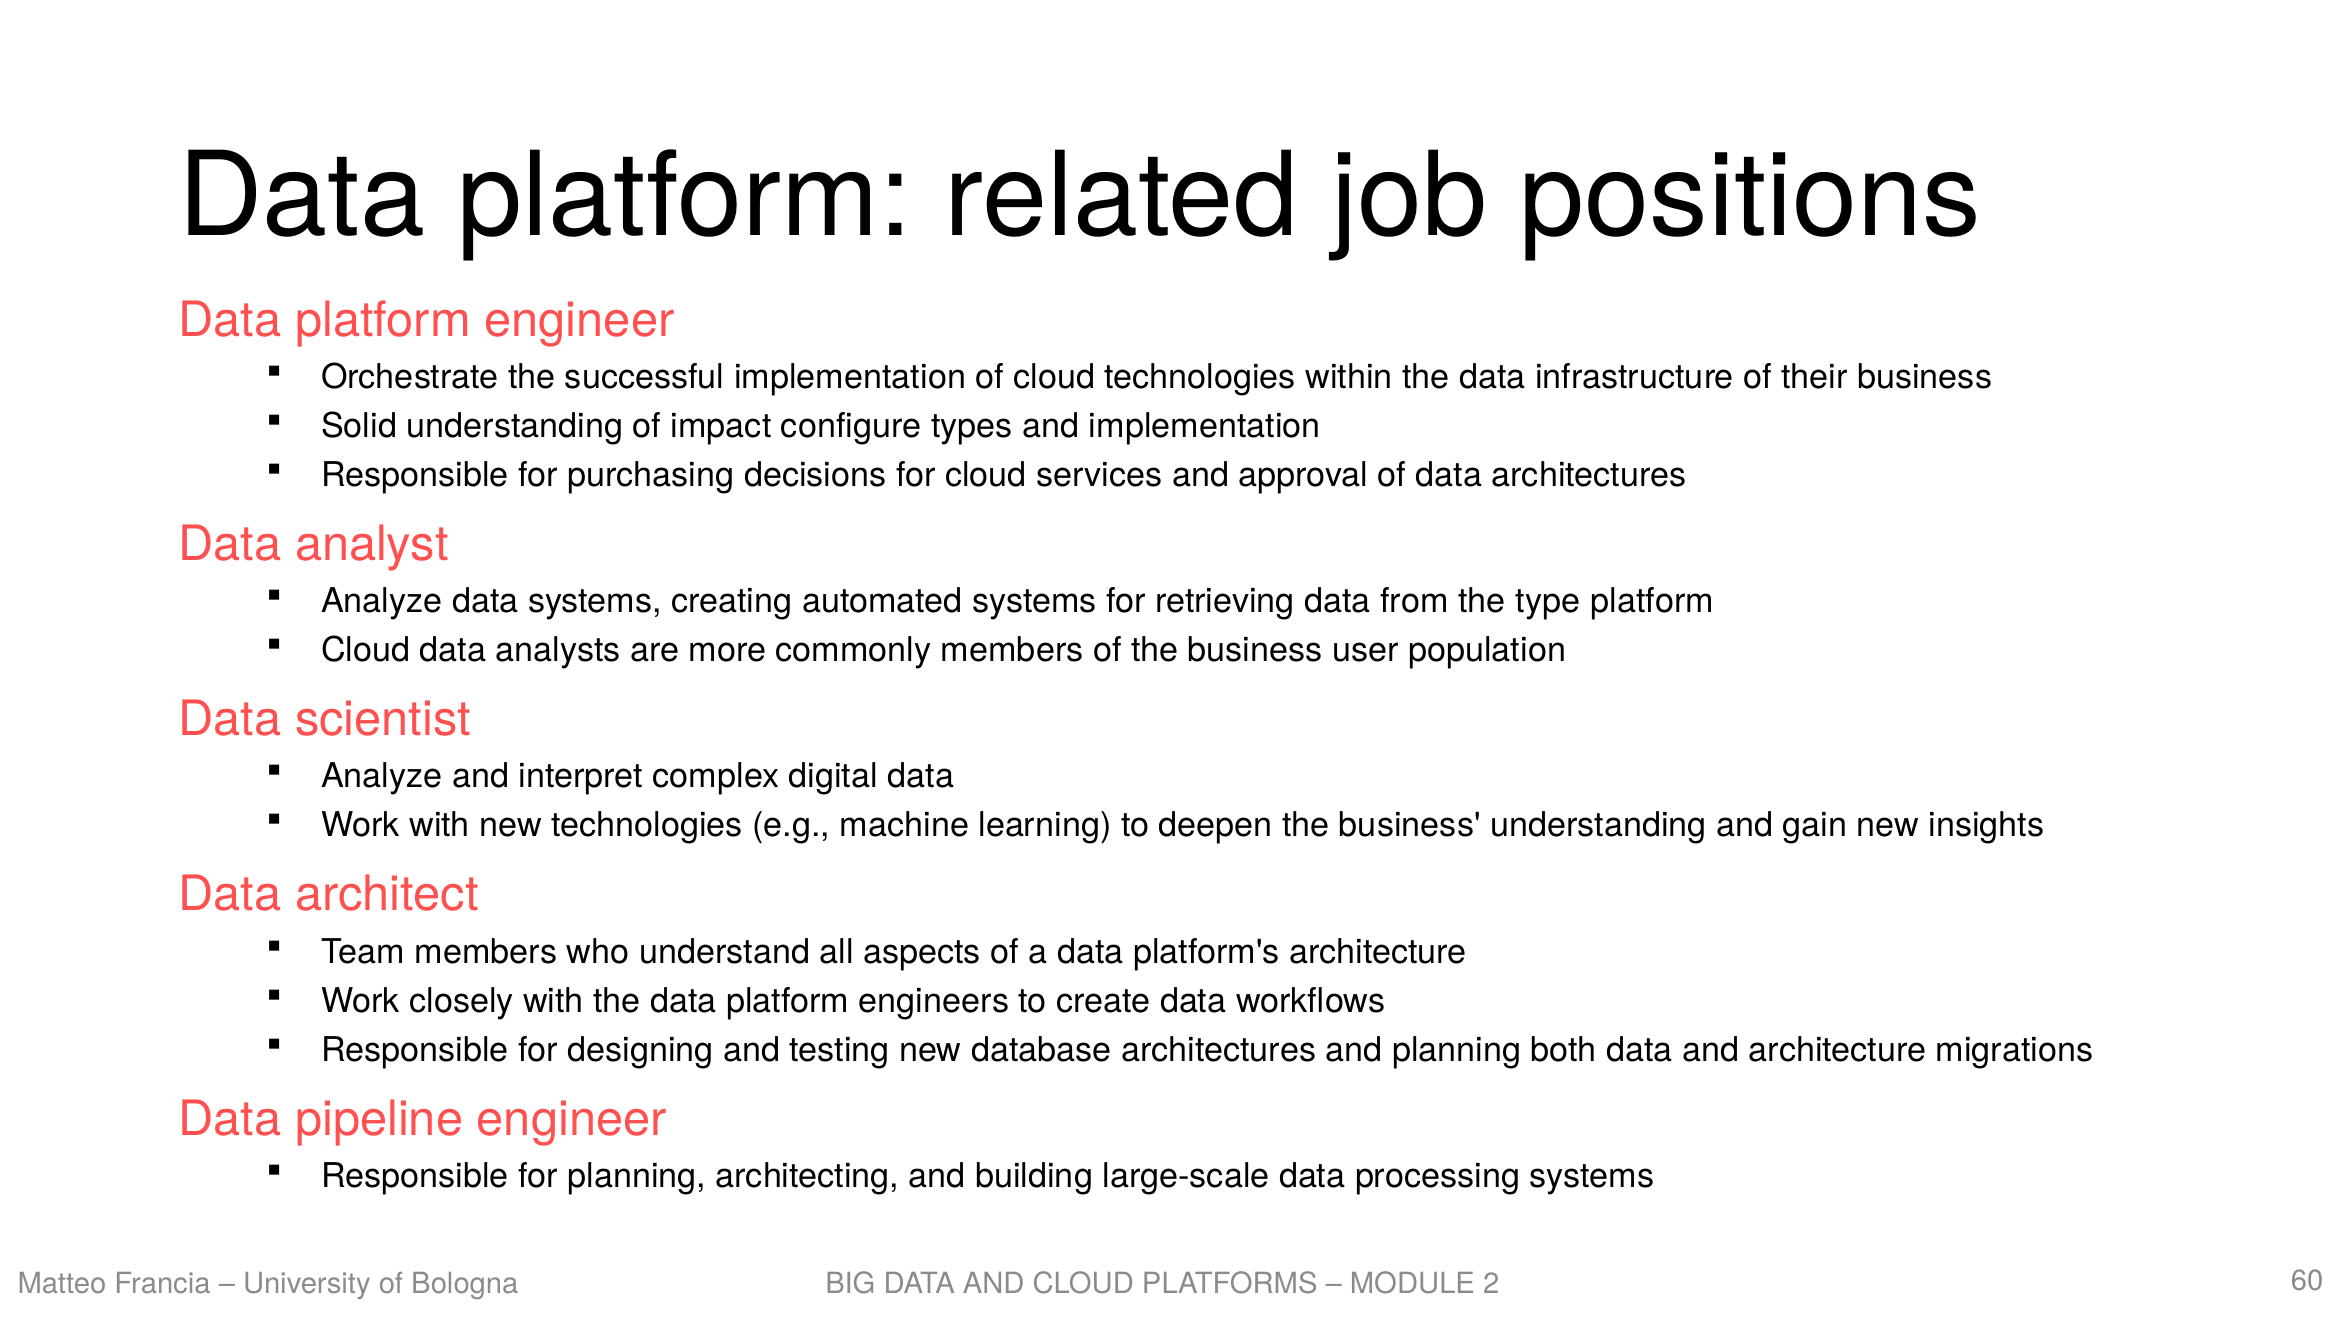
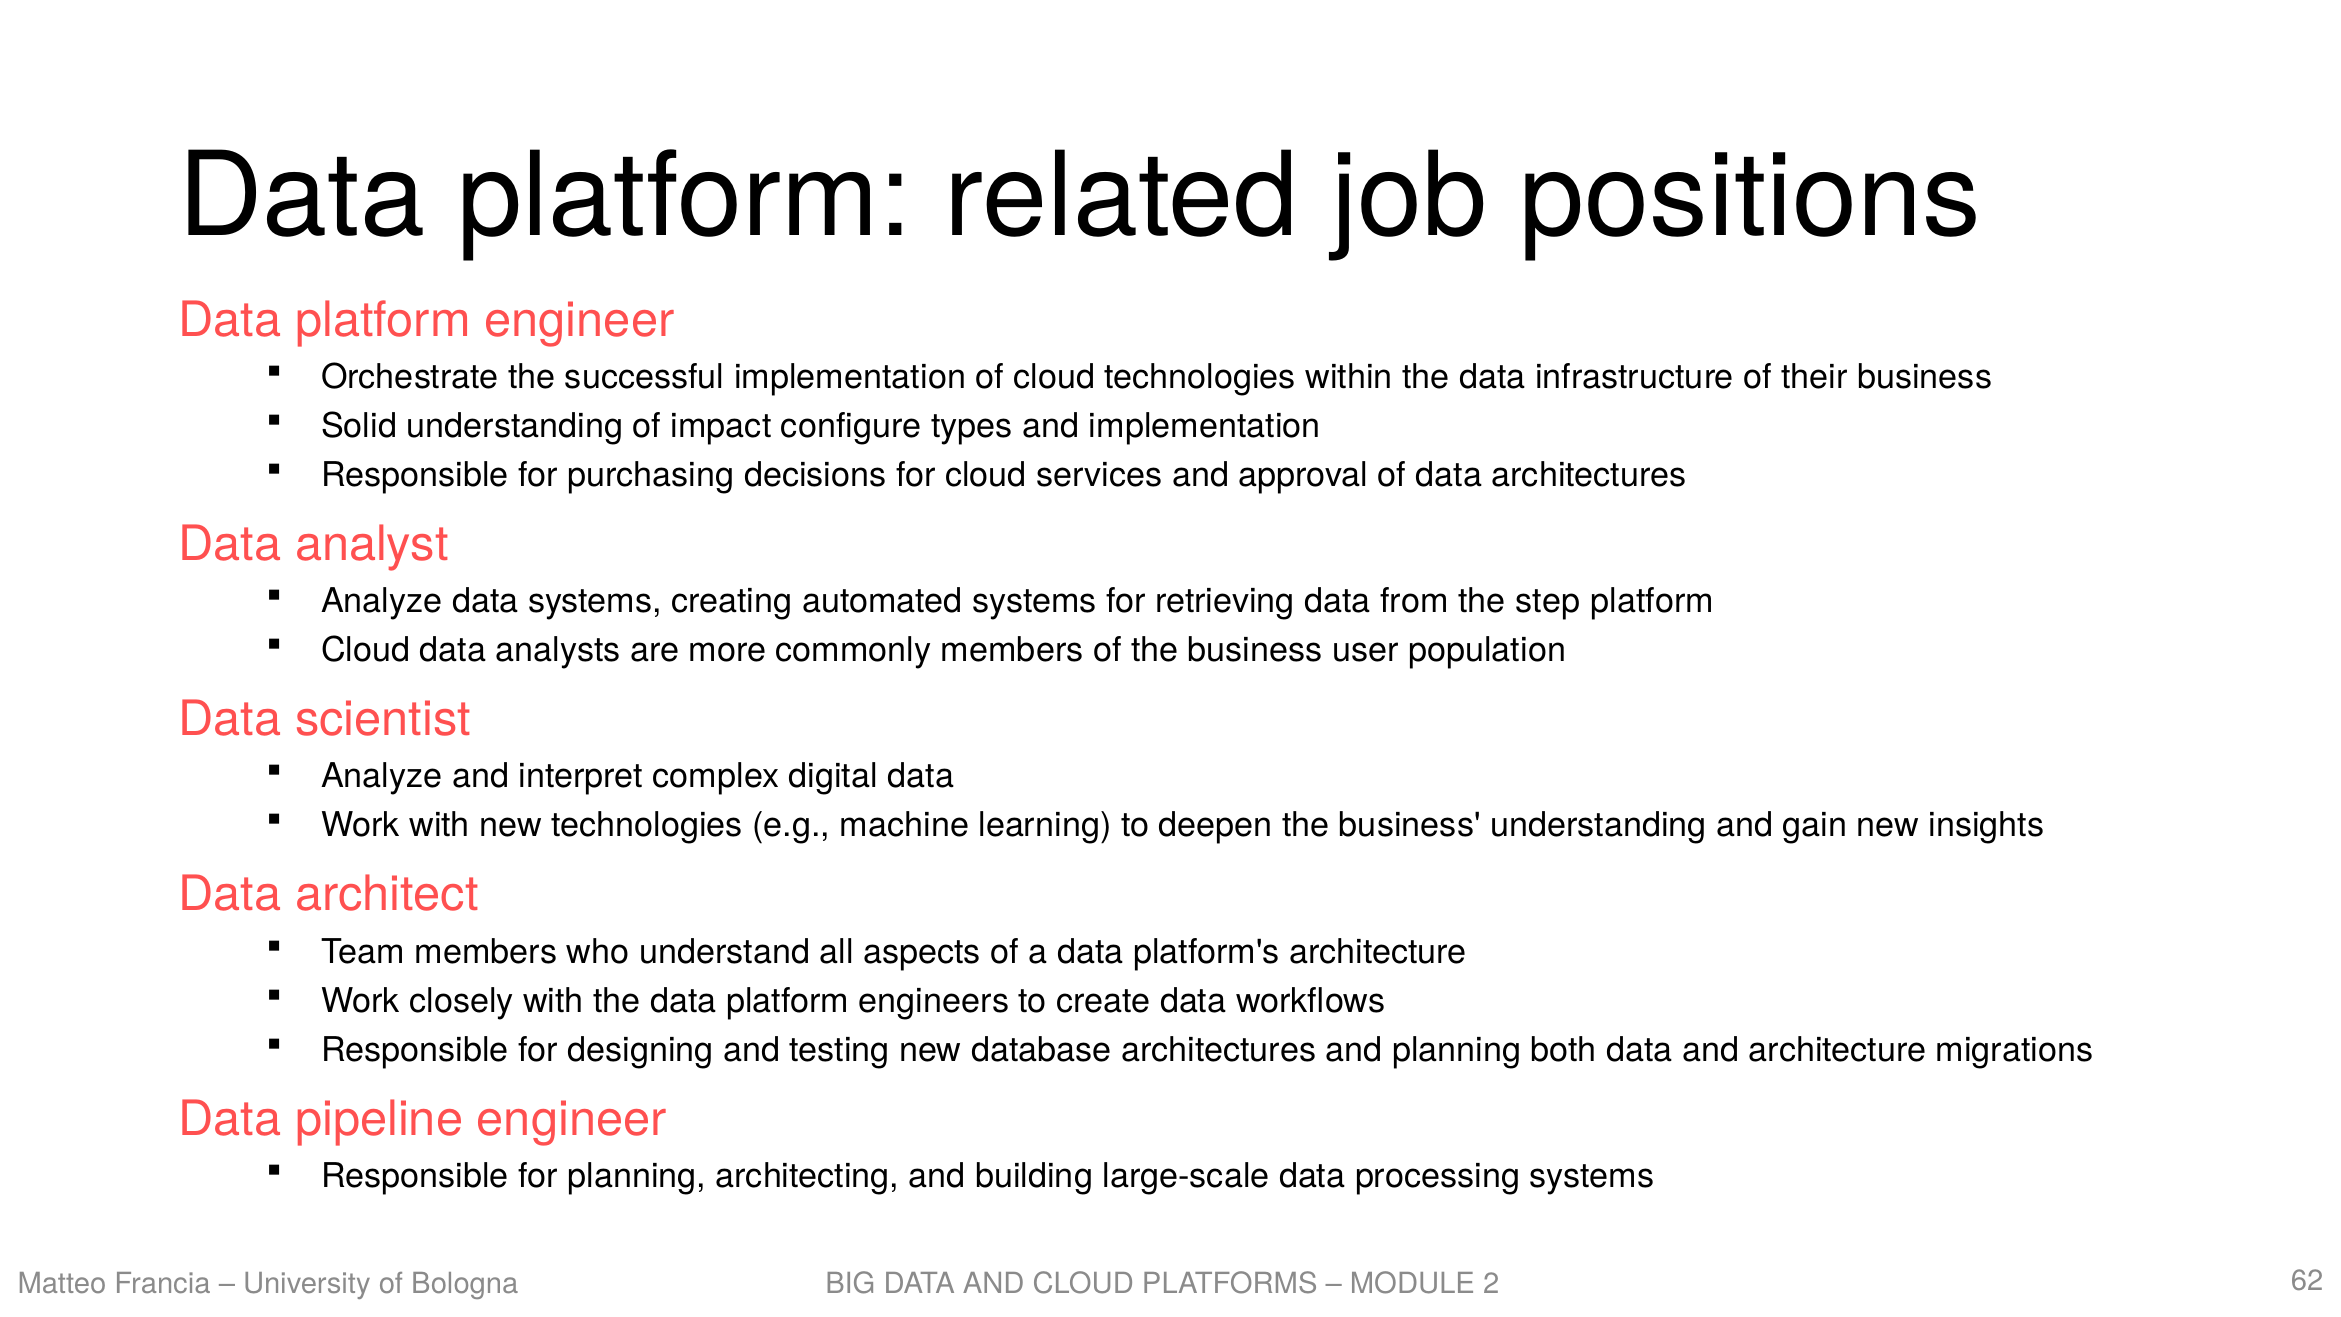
type: type -> step (1548, 601)
60: 60 -> 62 (2307, 1280)
